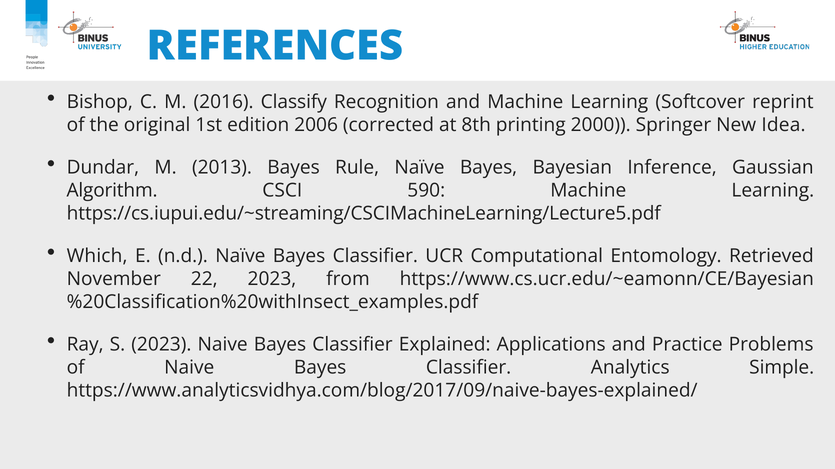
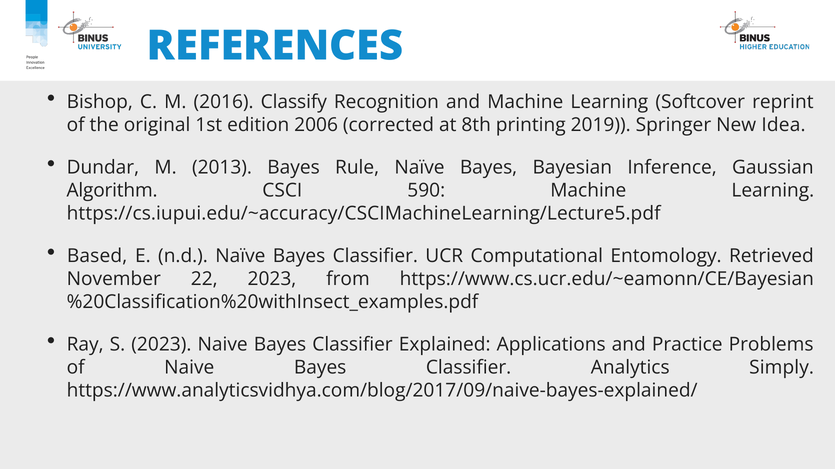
2000: 2000 -> 2019 (601, 125)
https://cs.iupui.edu/~streaming/CSCIMachineLearning/Lecture5.pdf: https://cs.iupui.edu/~streaming/CSCIMachineLearning/Lecture5.pdf -> https://cs.iupui.edu/~accuracy/CSCIMachineLearning/Lecture5.pdf (364, 214)
Which: Which -> Based (97, 256)
Simple: Simple -> Simply (782, 368)
